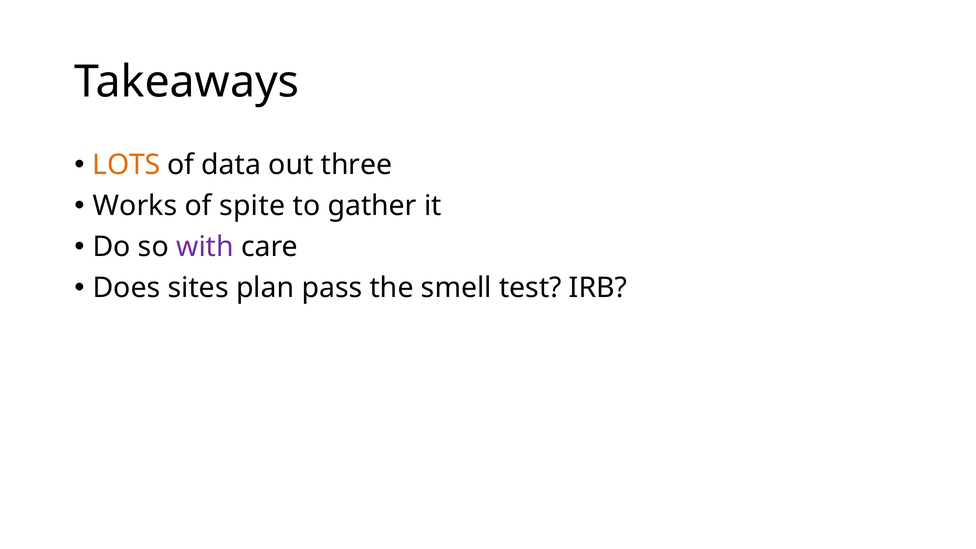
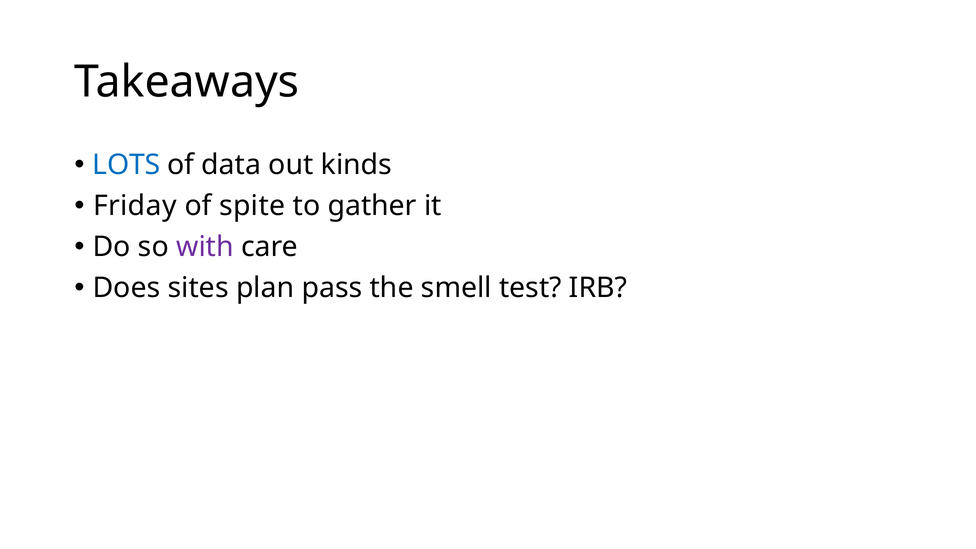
LOTS colour: orange -> blue (126, 165)
three: three -> kinds (356, 165)
Works: Works -> Friday (135, 206)
